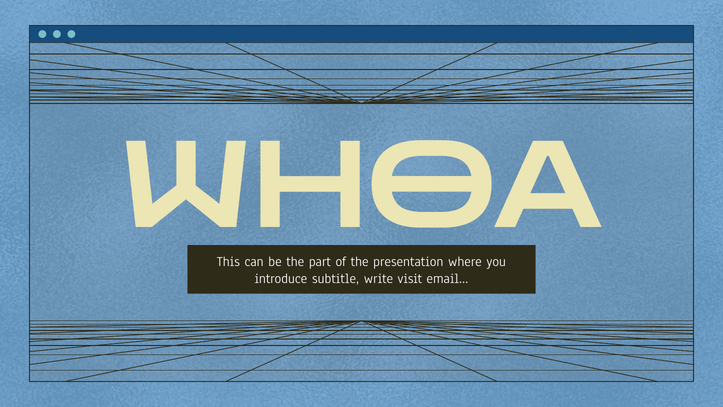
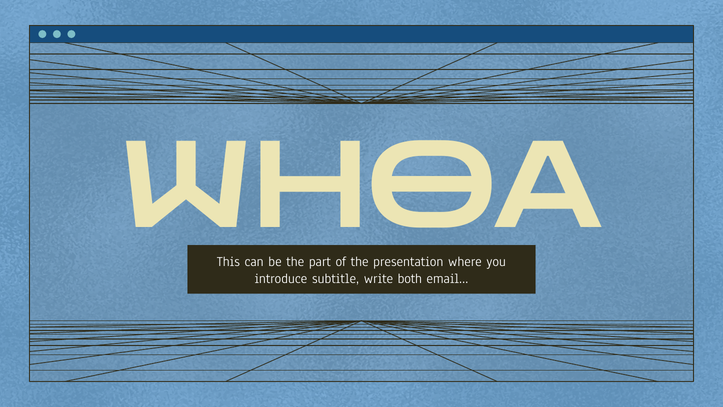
visit: visit -> both (410, 278)
